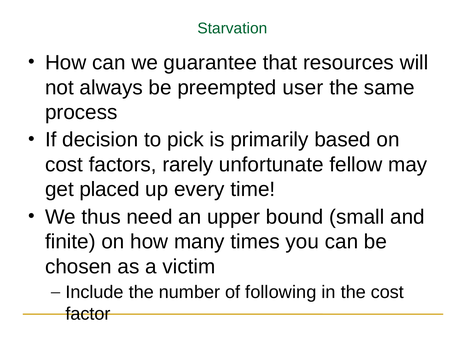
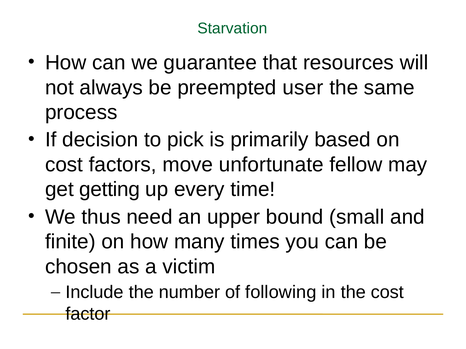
rarely: rarely -> move (188, 165)
placed: placed -> getting (110, 190)
